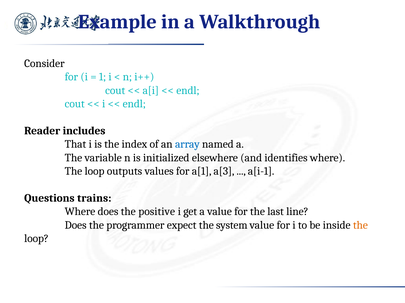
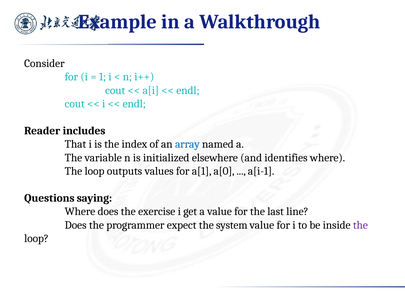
a[3: a[3 -> a[0 (224, 172)
trains: trains -> saying (94, 199)
positive: positive -> exercise (157, 212)
the colour: orange -> purple (360, 226)
